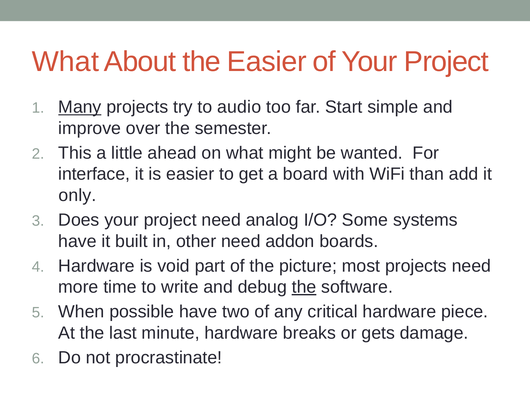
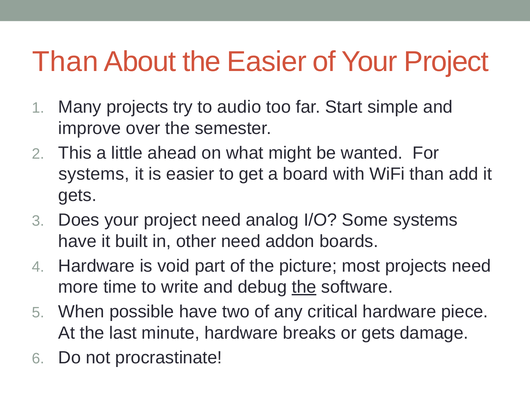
What: What -> Than (65, 62)
Many underline: present -> none (80, 107)
interface: interface -> systems (94, 174)
only: only -> gets (77, 196)
